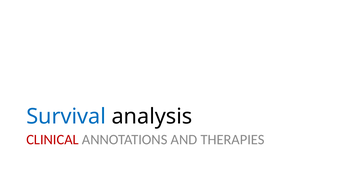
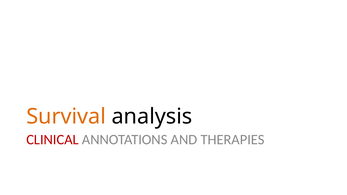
Survival colour: blue -> orange (66, 117)
